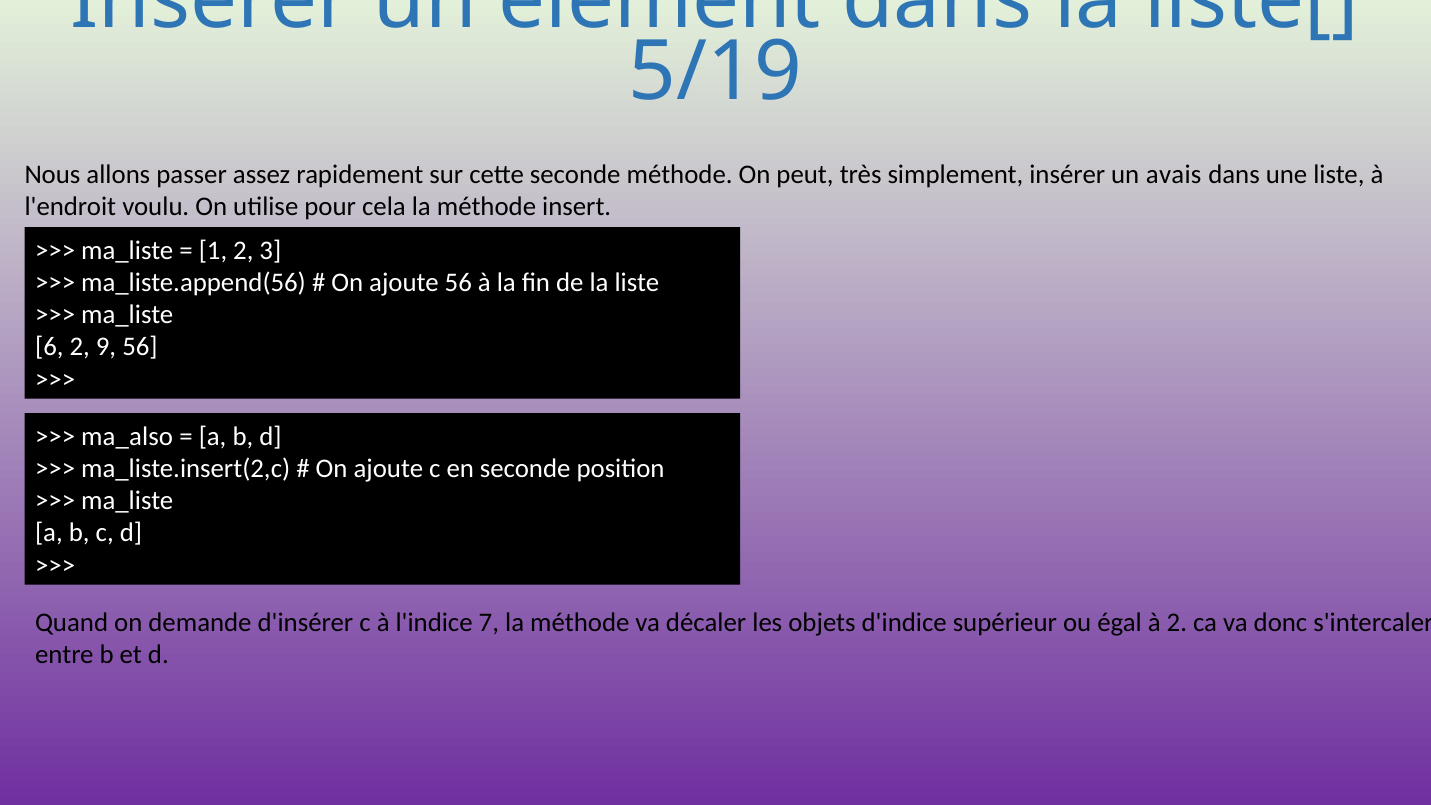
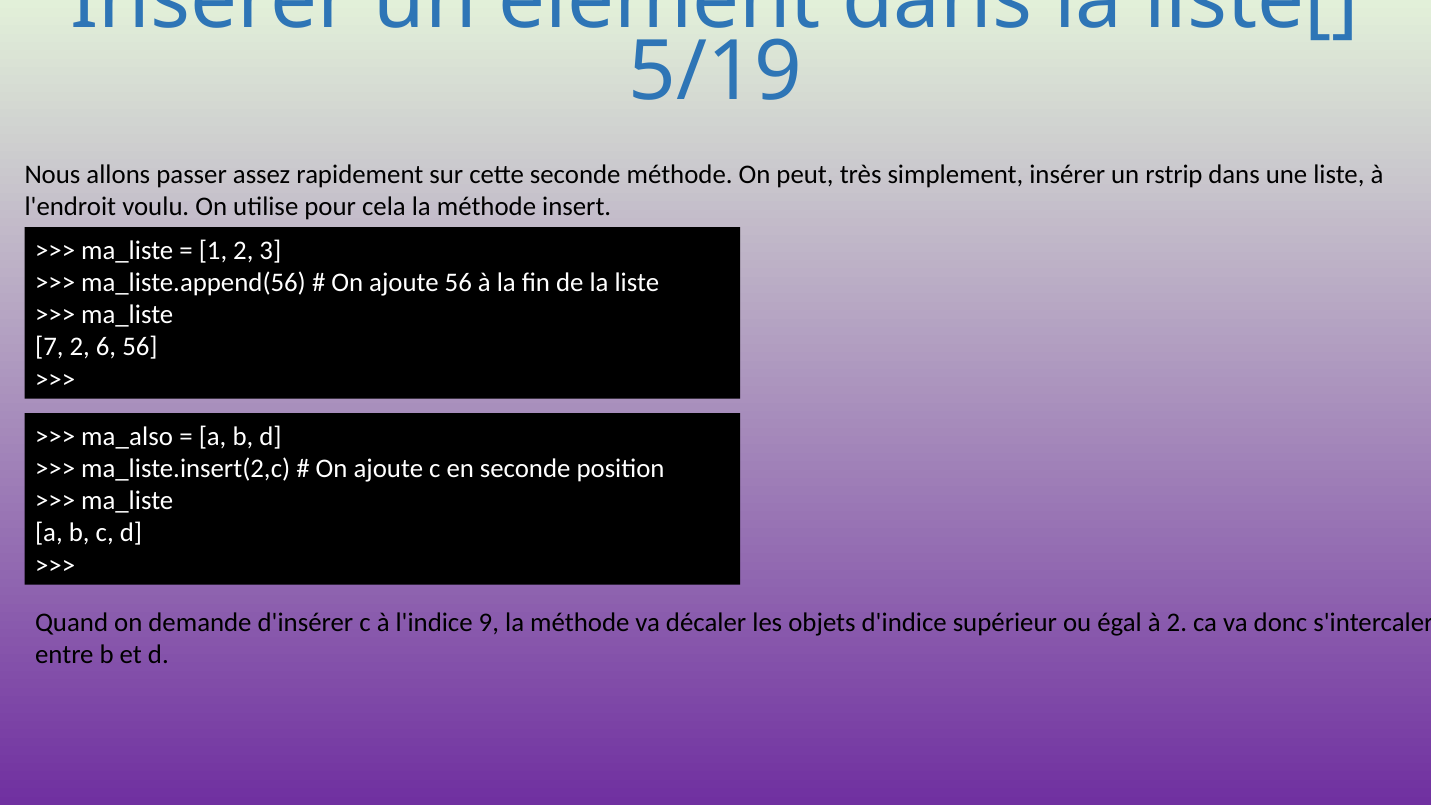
avais: avais -> rstrip (1174, 175)
6: 6 -> 7 (49, 347)
9: 9 -> 6 (106, 347)
7: 7 -> 9 (489, 622)
